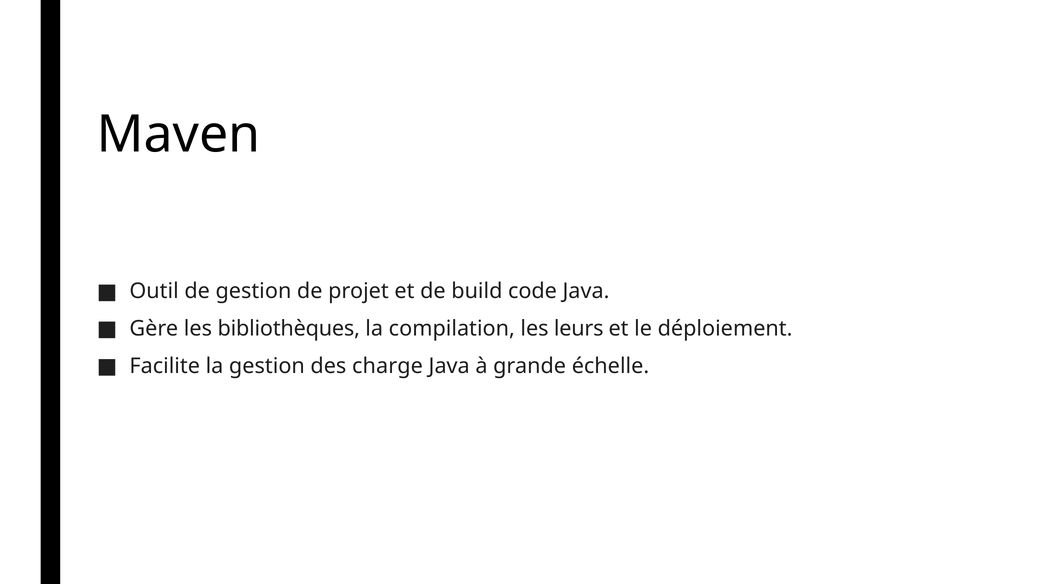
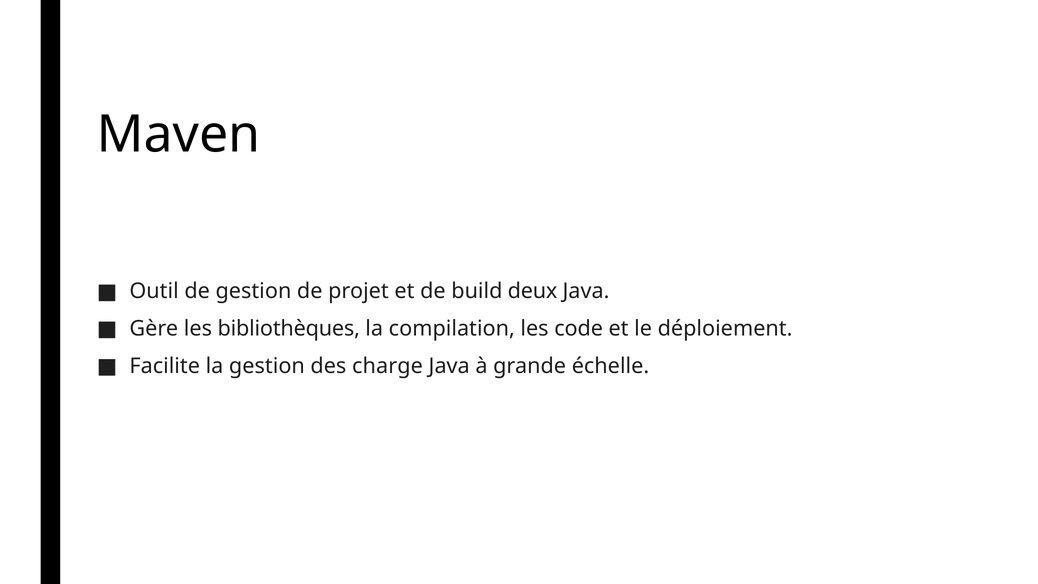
code: code -> deux (533, 291)
leurs: leurs -> code (579, 328)
